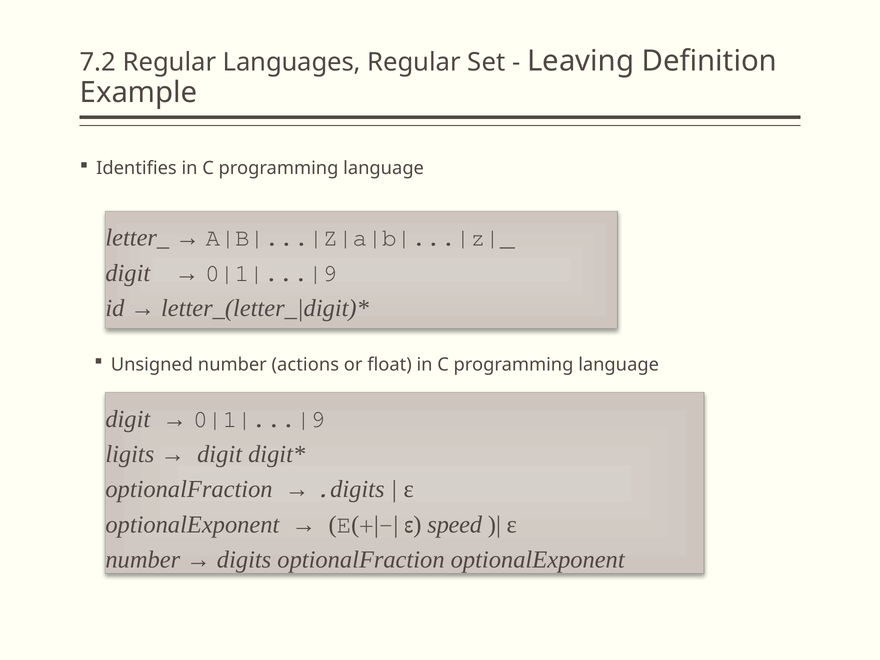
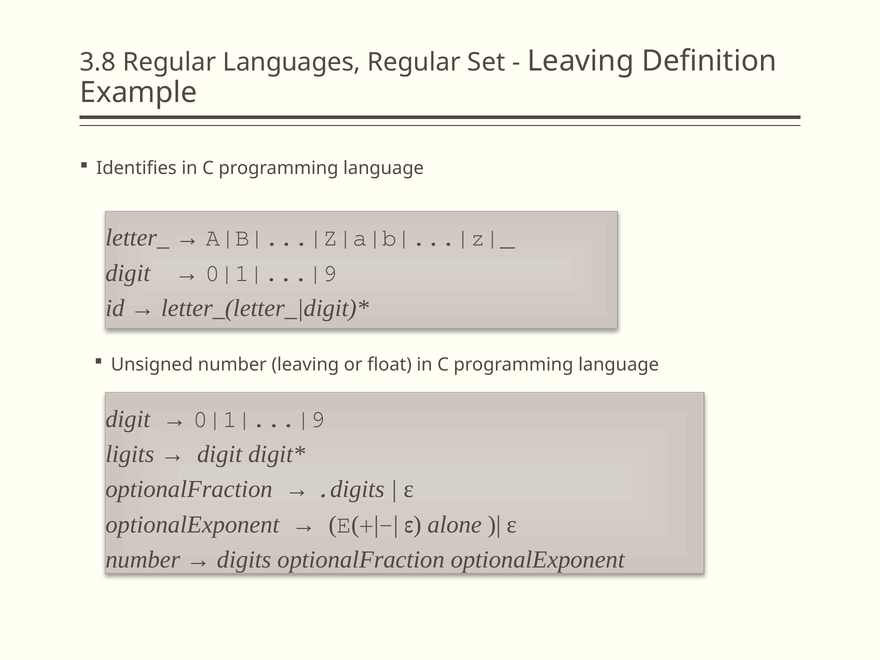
7.2: 7.2 -> 3.8 (98, 62)
number actions: actions -> leaving (305, 365)
speed: speed -> alone (455, 525)
